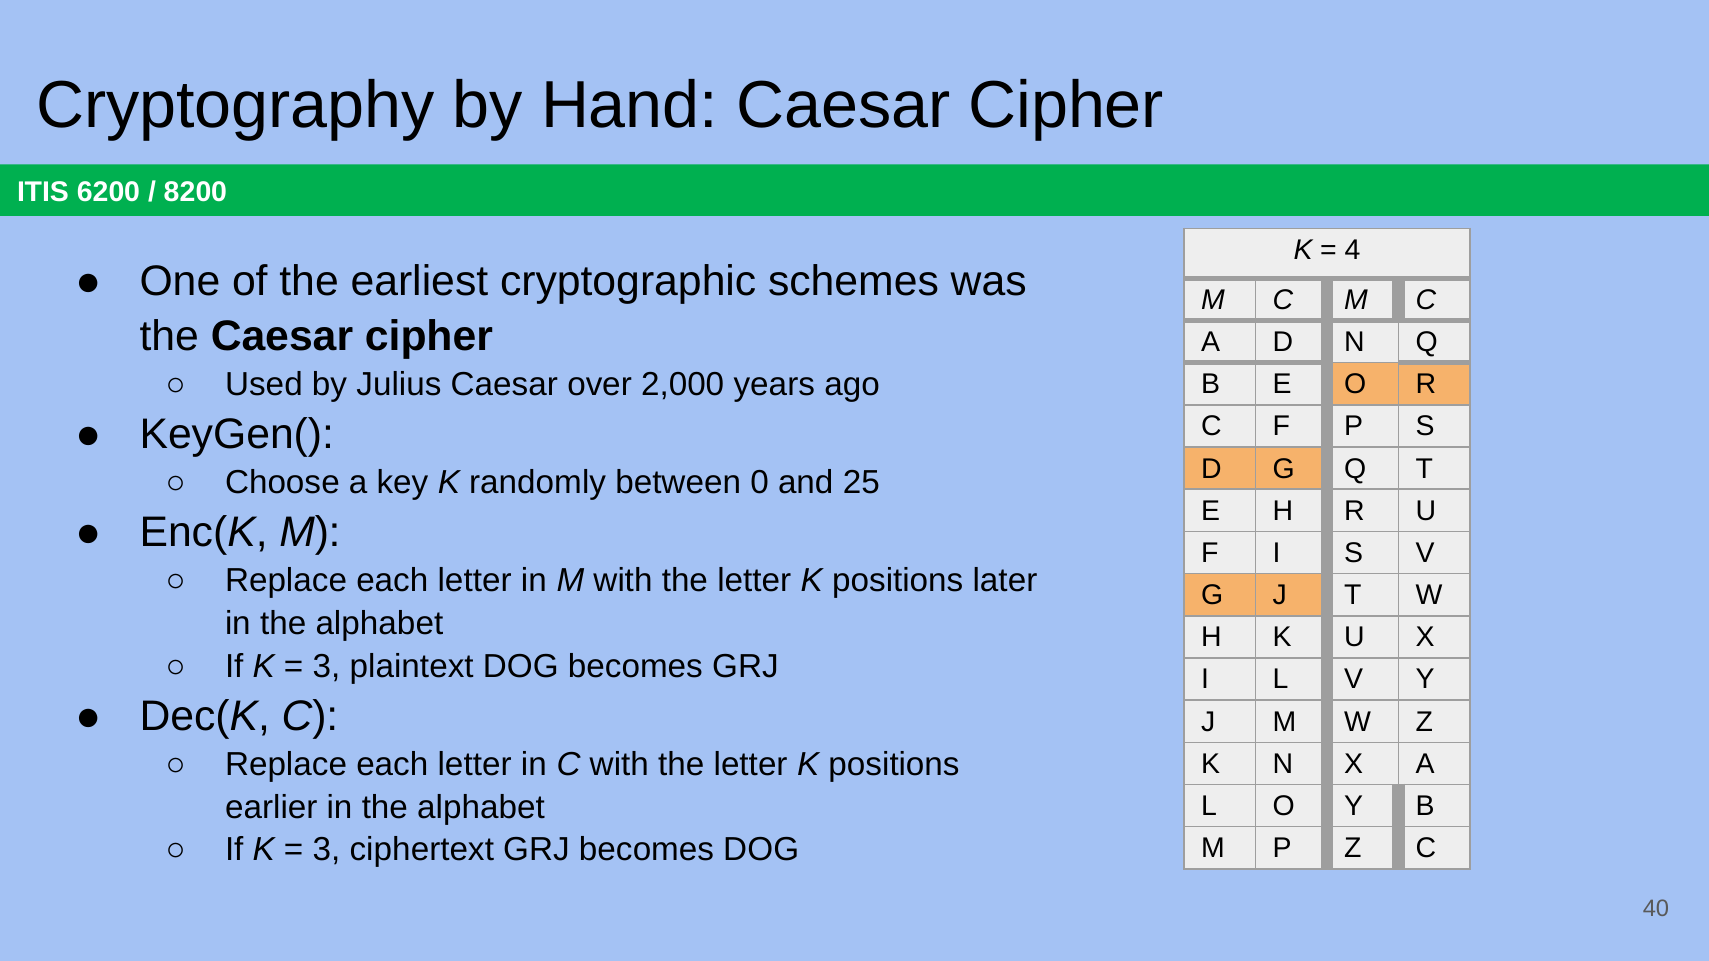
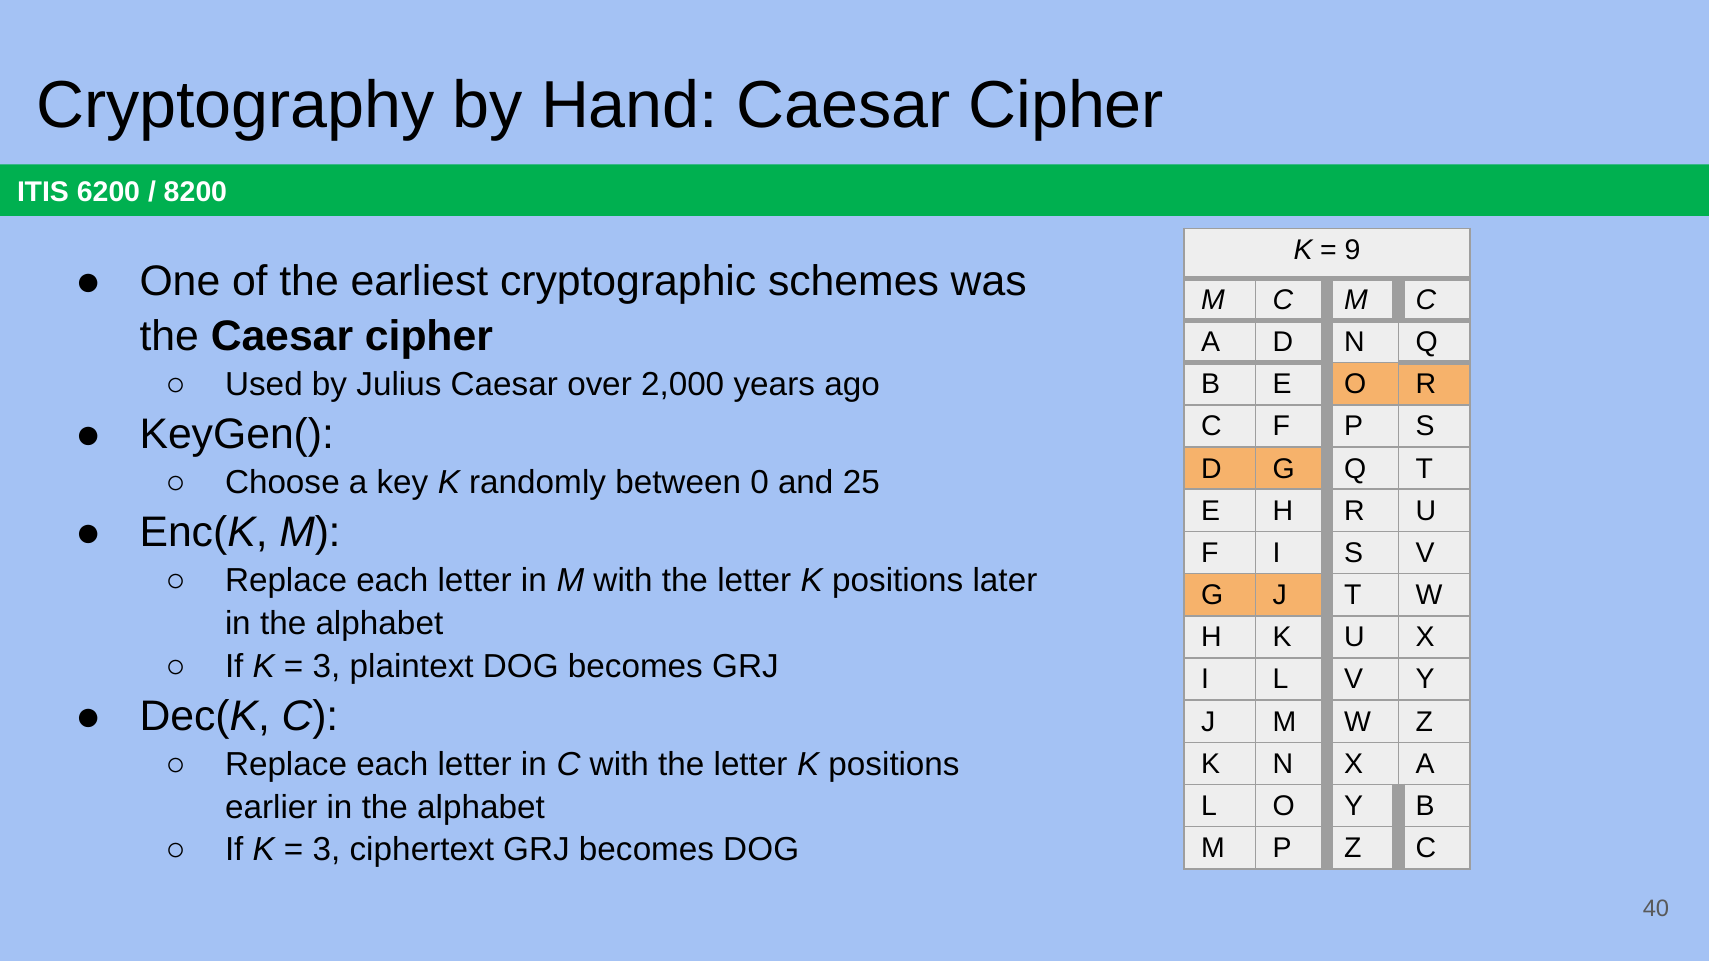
4: 4 -> 9 (1352, 250)
